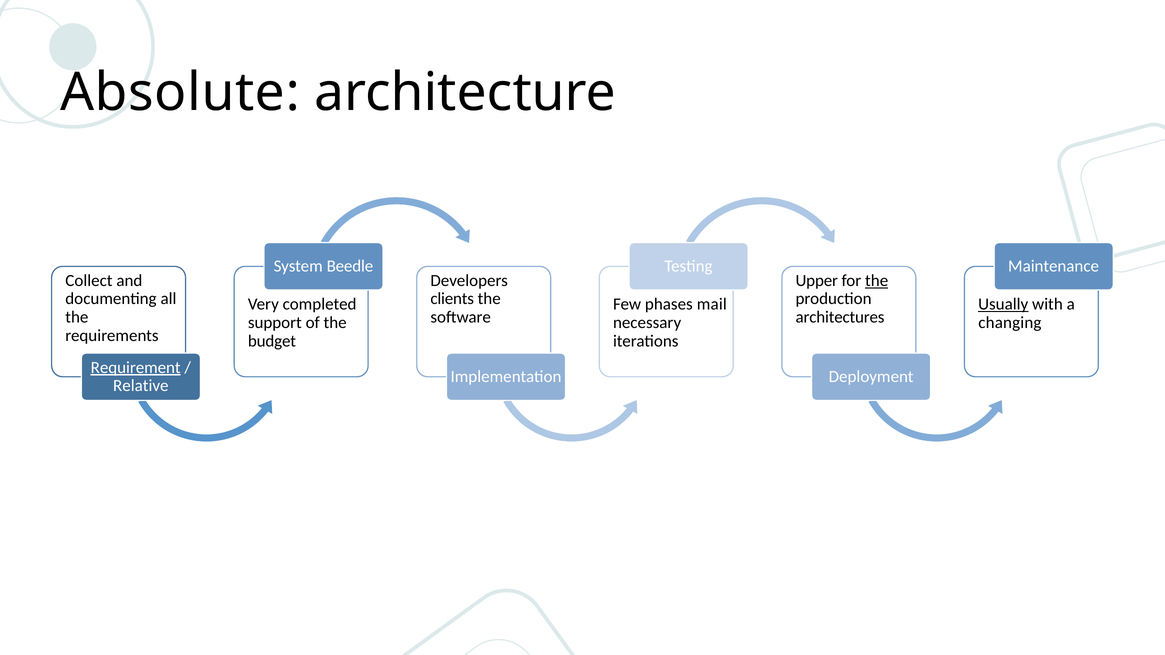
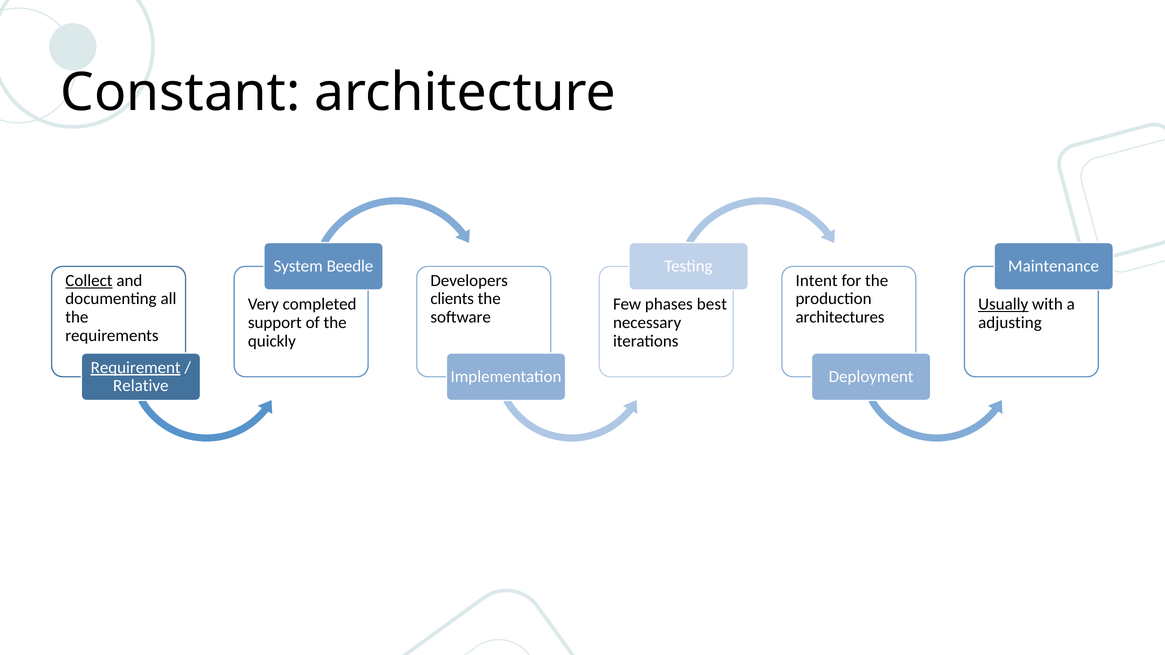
Absolute: Absolute -> Constant (180, 93)
Collect underline: none -> present (89, 281)
Upper: Upper -> Intent (817, 281)
the underline: present -> none (877, 281)
mail: mail -> best (712, 304)
changing: changing -> adjusting (1010, 323)
budget: budget -> quickly (272, 341)
